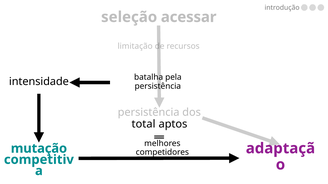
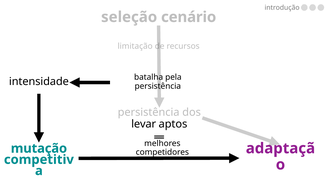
acessar: acessar -> cenário (189, 17)
total: total -> levar (144, 124)
